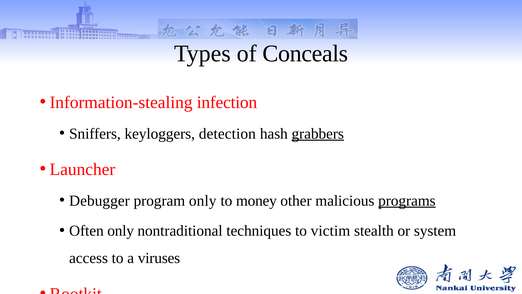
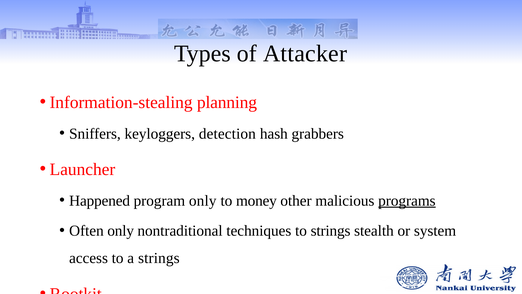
of Conceals: Conceals -> Attacker (305, 53)
infection: infection -> planning (227, 102)
grabbers underline: present -> none (318, 133)
Debugger: Debugger -> Happened (100, 200)
to victim: victim -> strings (331, 231)
a viruses: viruses -> strings (159, 258)
